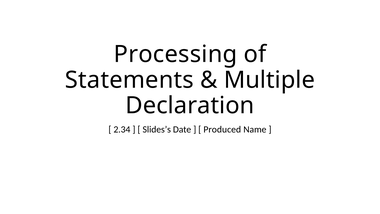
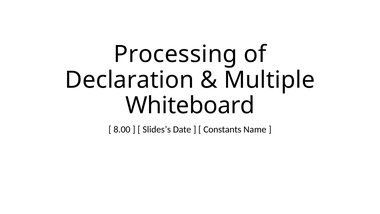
Statements: Statements -> Declaration (129, 80)
Declaration: Declaration -> Whiteboard (190, 106)
2.34: 2.34 -> 8.00 (122, 129)
Produced: Produced -> Constants (222, 129)
